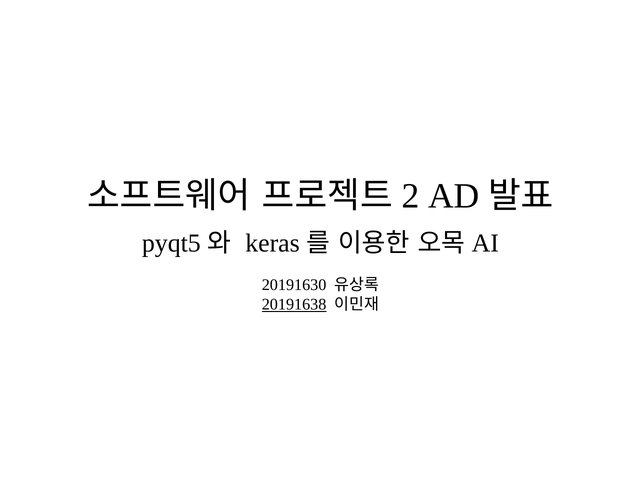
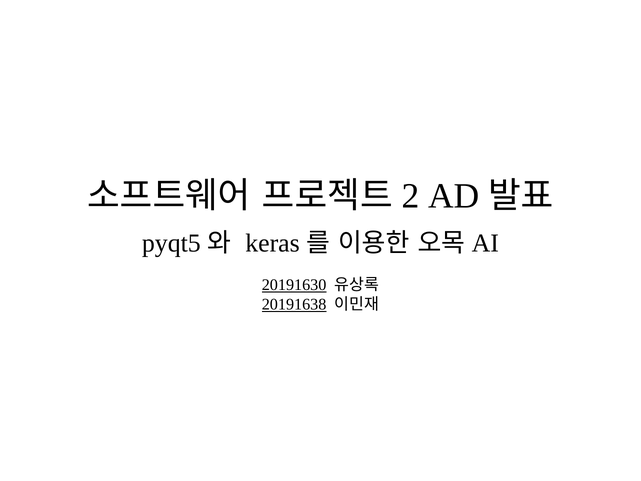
20191630 underline: none -> present (294, 285)
